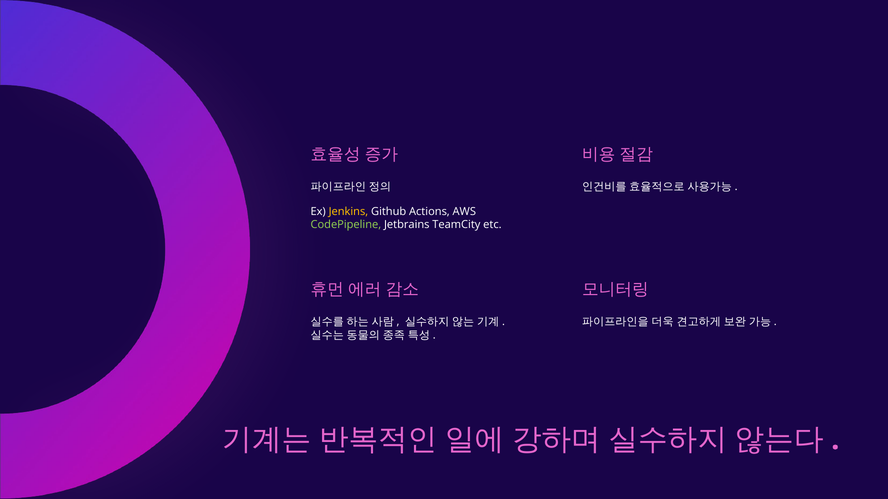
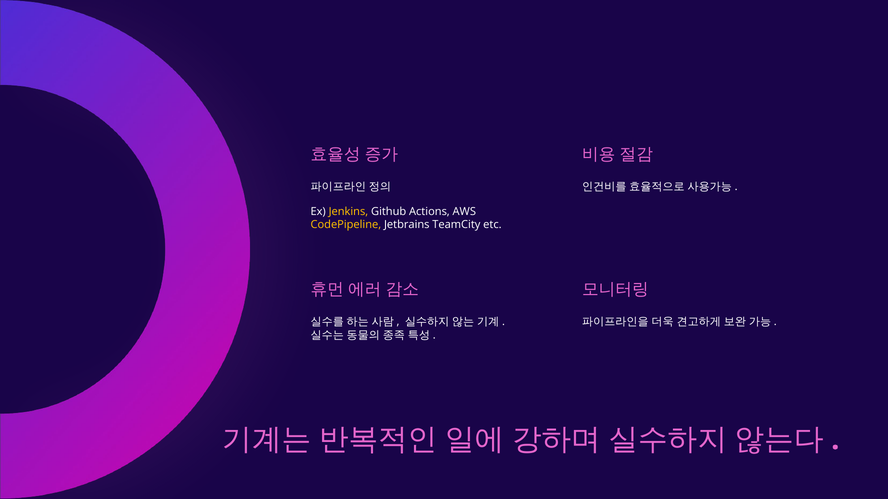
CodePipeline colour: light green -> yellow (346, 225)
